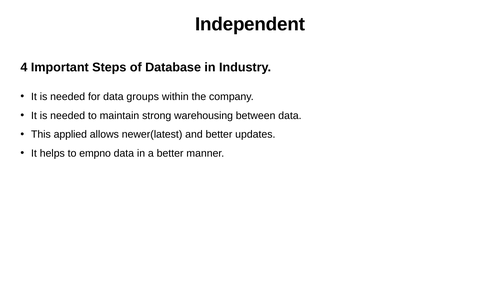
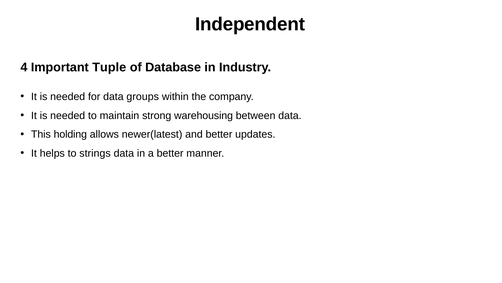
Steps: Steps -> Tuple (109, 67)
applied: applied -> holding (70, 134)
empno: empno -> strings (95, 153)
